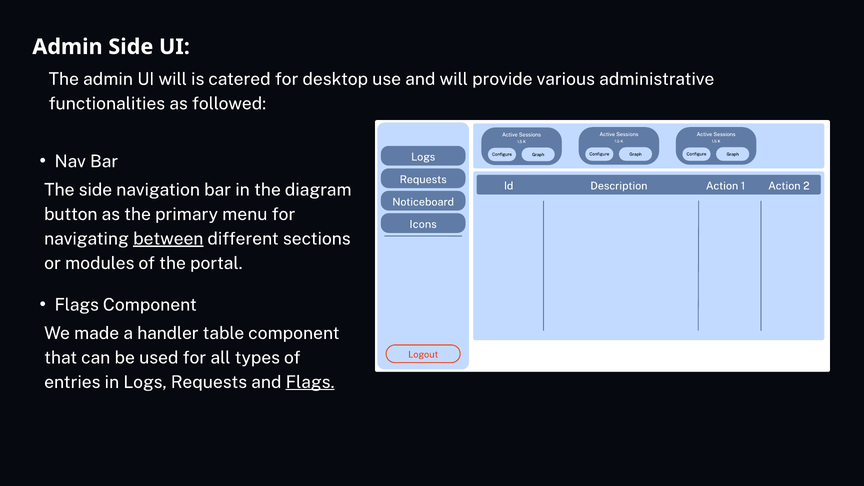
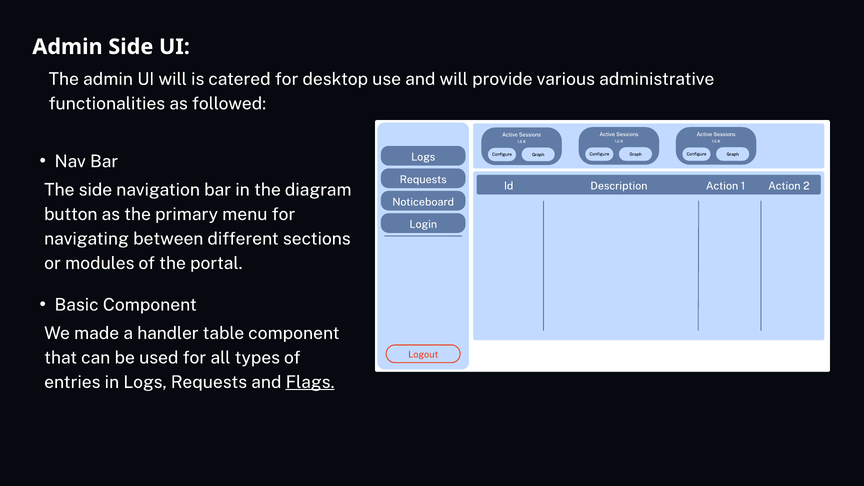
Icons: Icons -> Login (423, 224)
between underline: present -> none (168, 239)
Flags: Flags -> Basic (77, 305)
